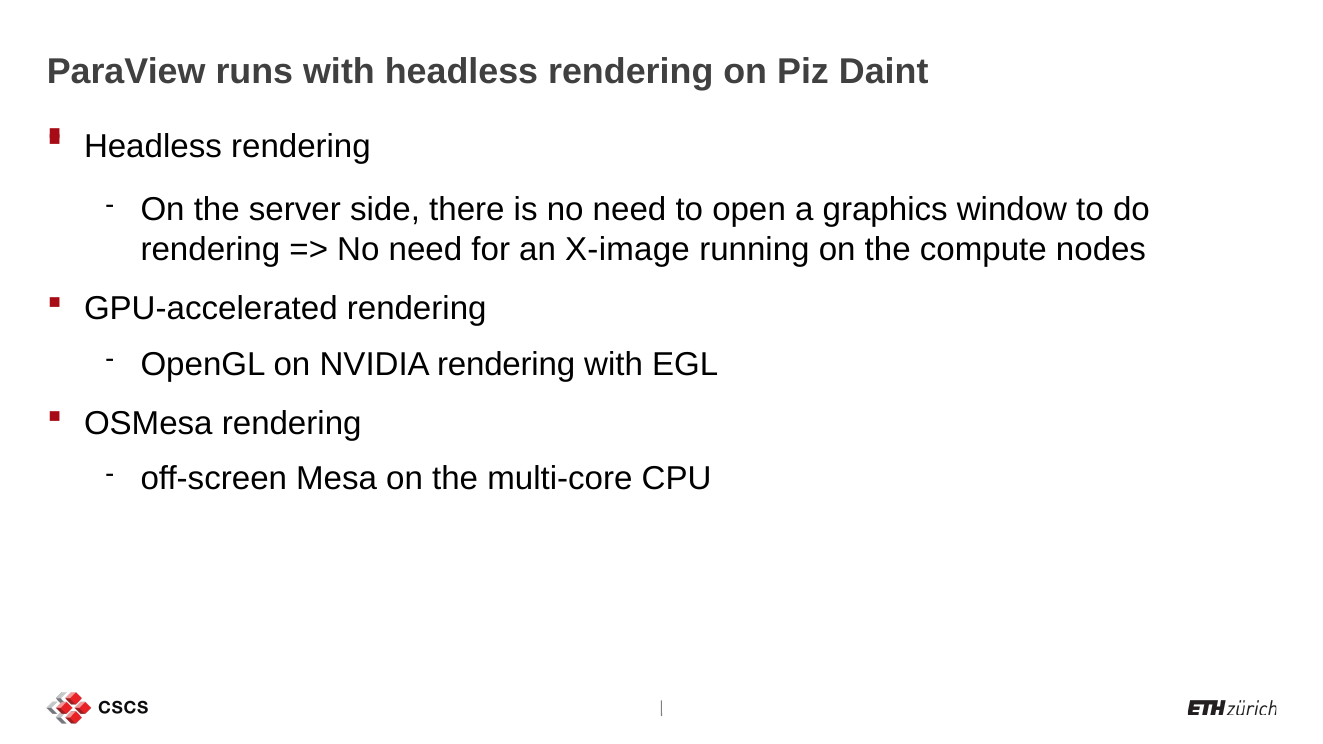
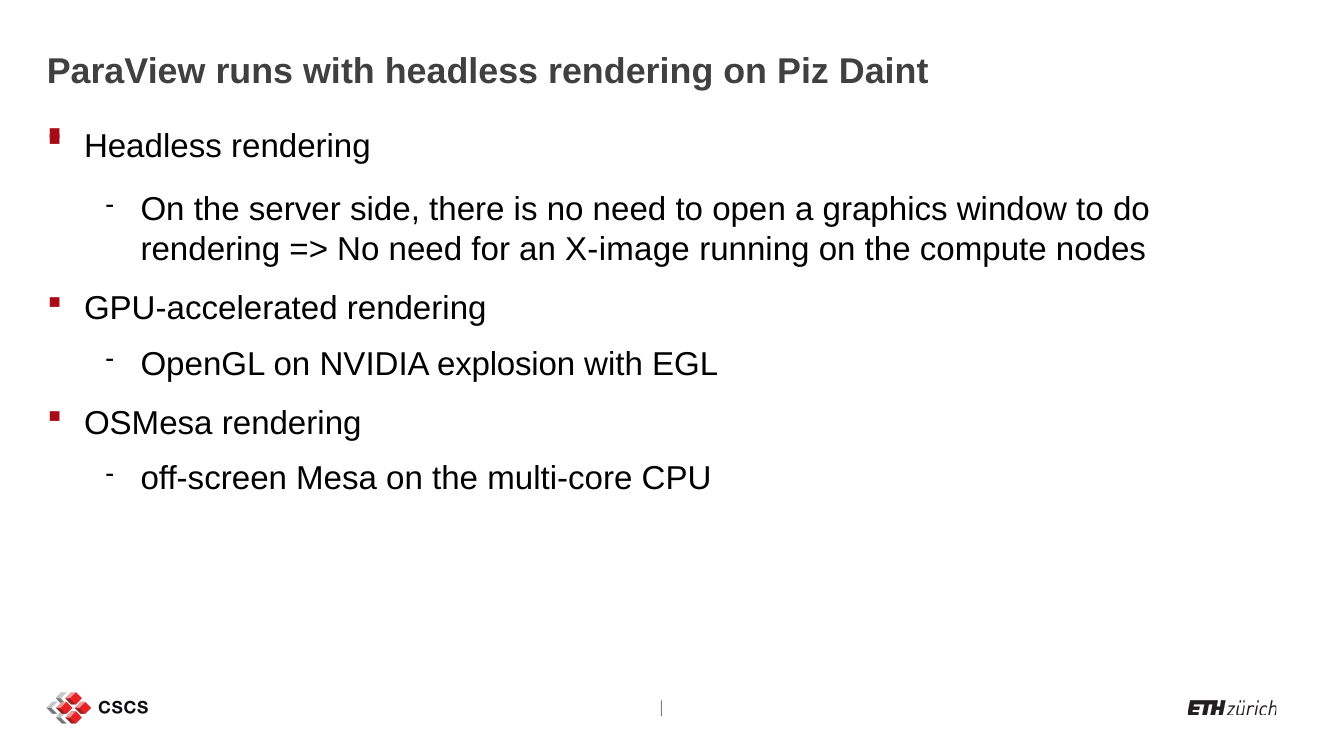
NVIDIA rendering: rendering -> explosion (506, 364)
